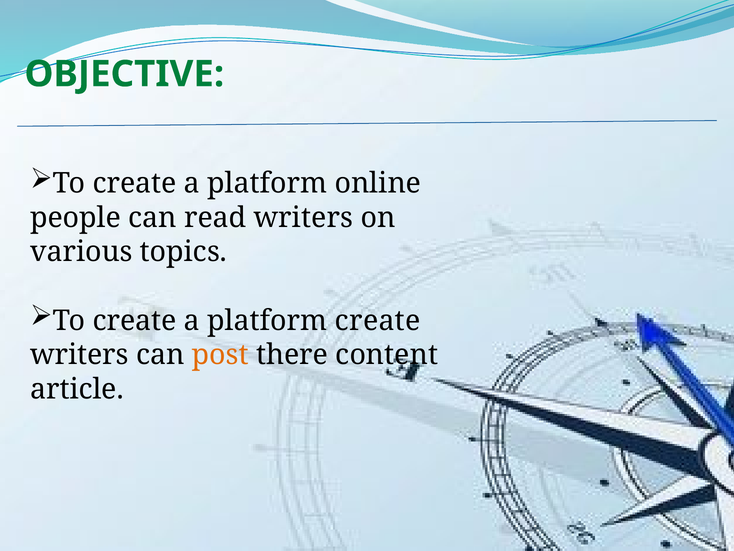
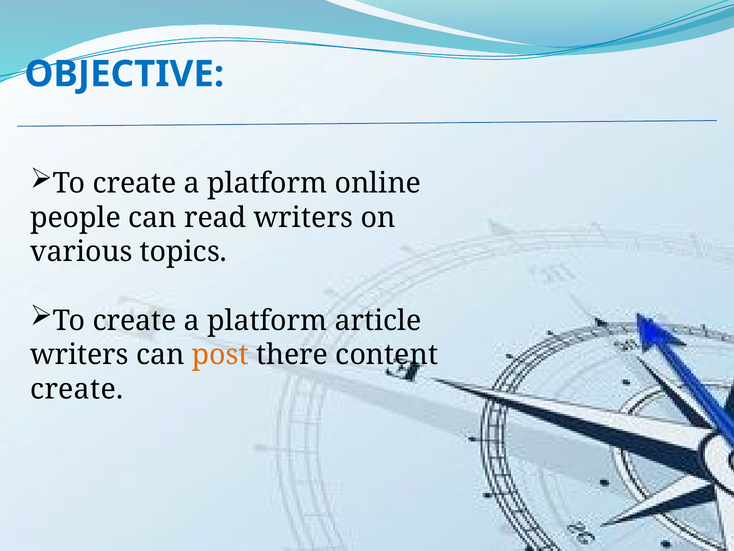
OBJECTIVE colour: green -> blue (124, 74)
platform create: create -> article (378, 320)
article: article -> create (77, 389)
